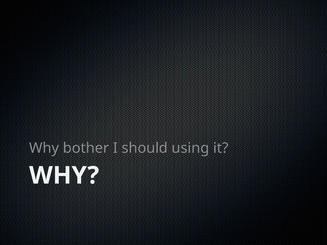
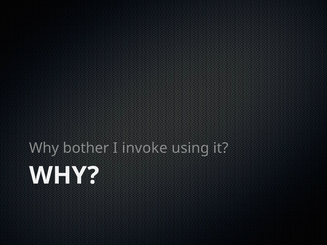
should: should -> invoke (145, 148)
